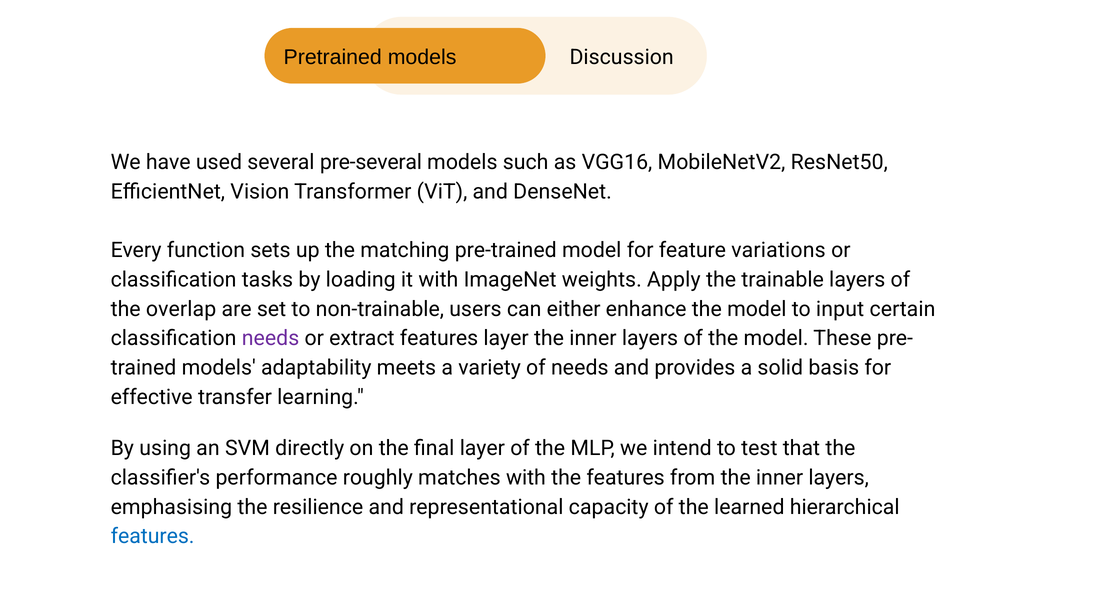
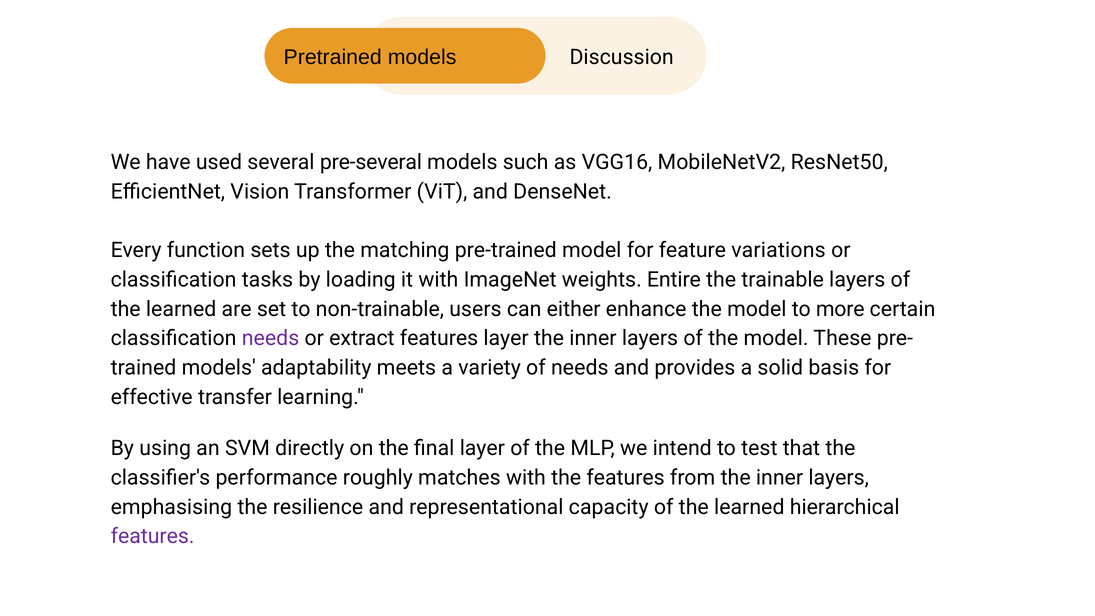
Apply: Apply -> Entire (674, 280)
overlap: overlap -> learned (181, 309)
input: input -> more (840, 309)
features colour: blue -> purple (153, 536)
